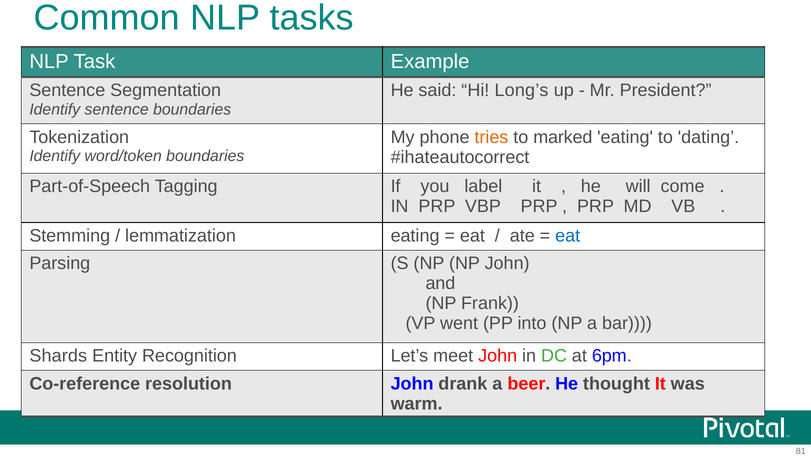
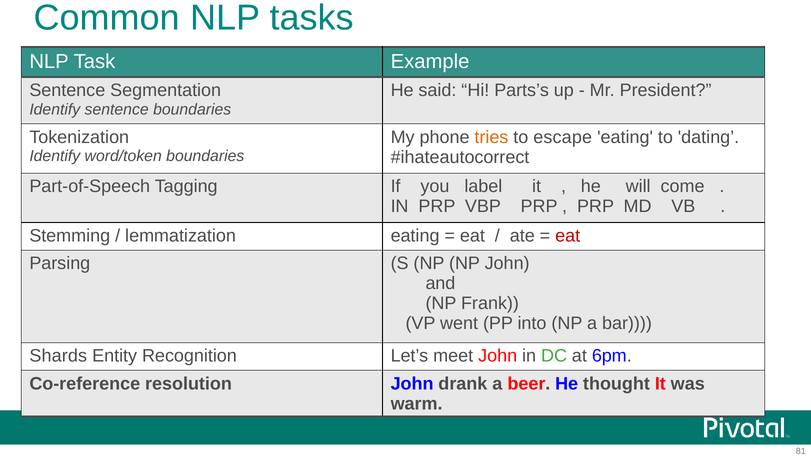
Long’s: Long’s -> Parts’s (522, 91)
marked: marked -> escape (563, 137)
eat colour: blue -> red (568, 236)
